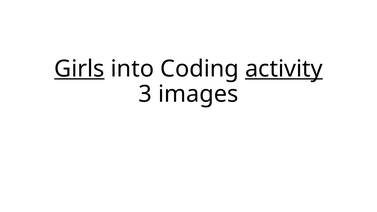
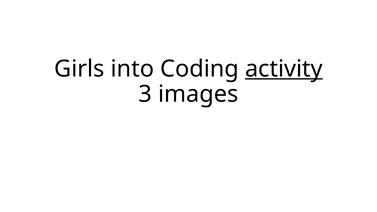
Girls underline: present -> none (79, 69)
